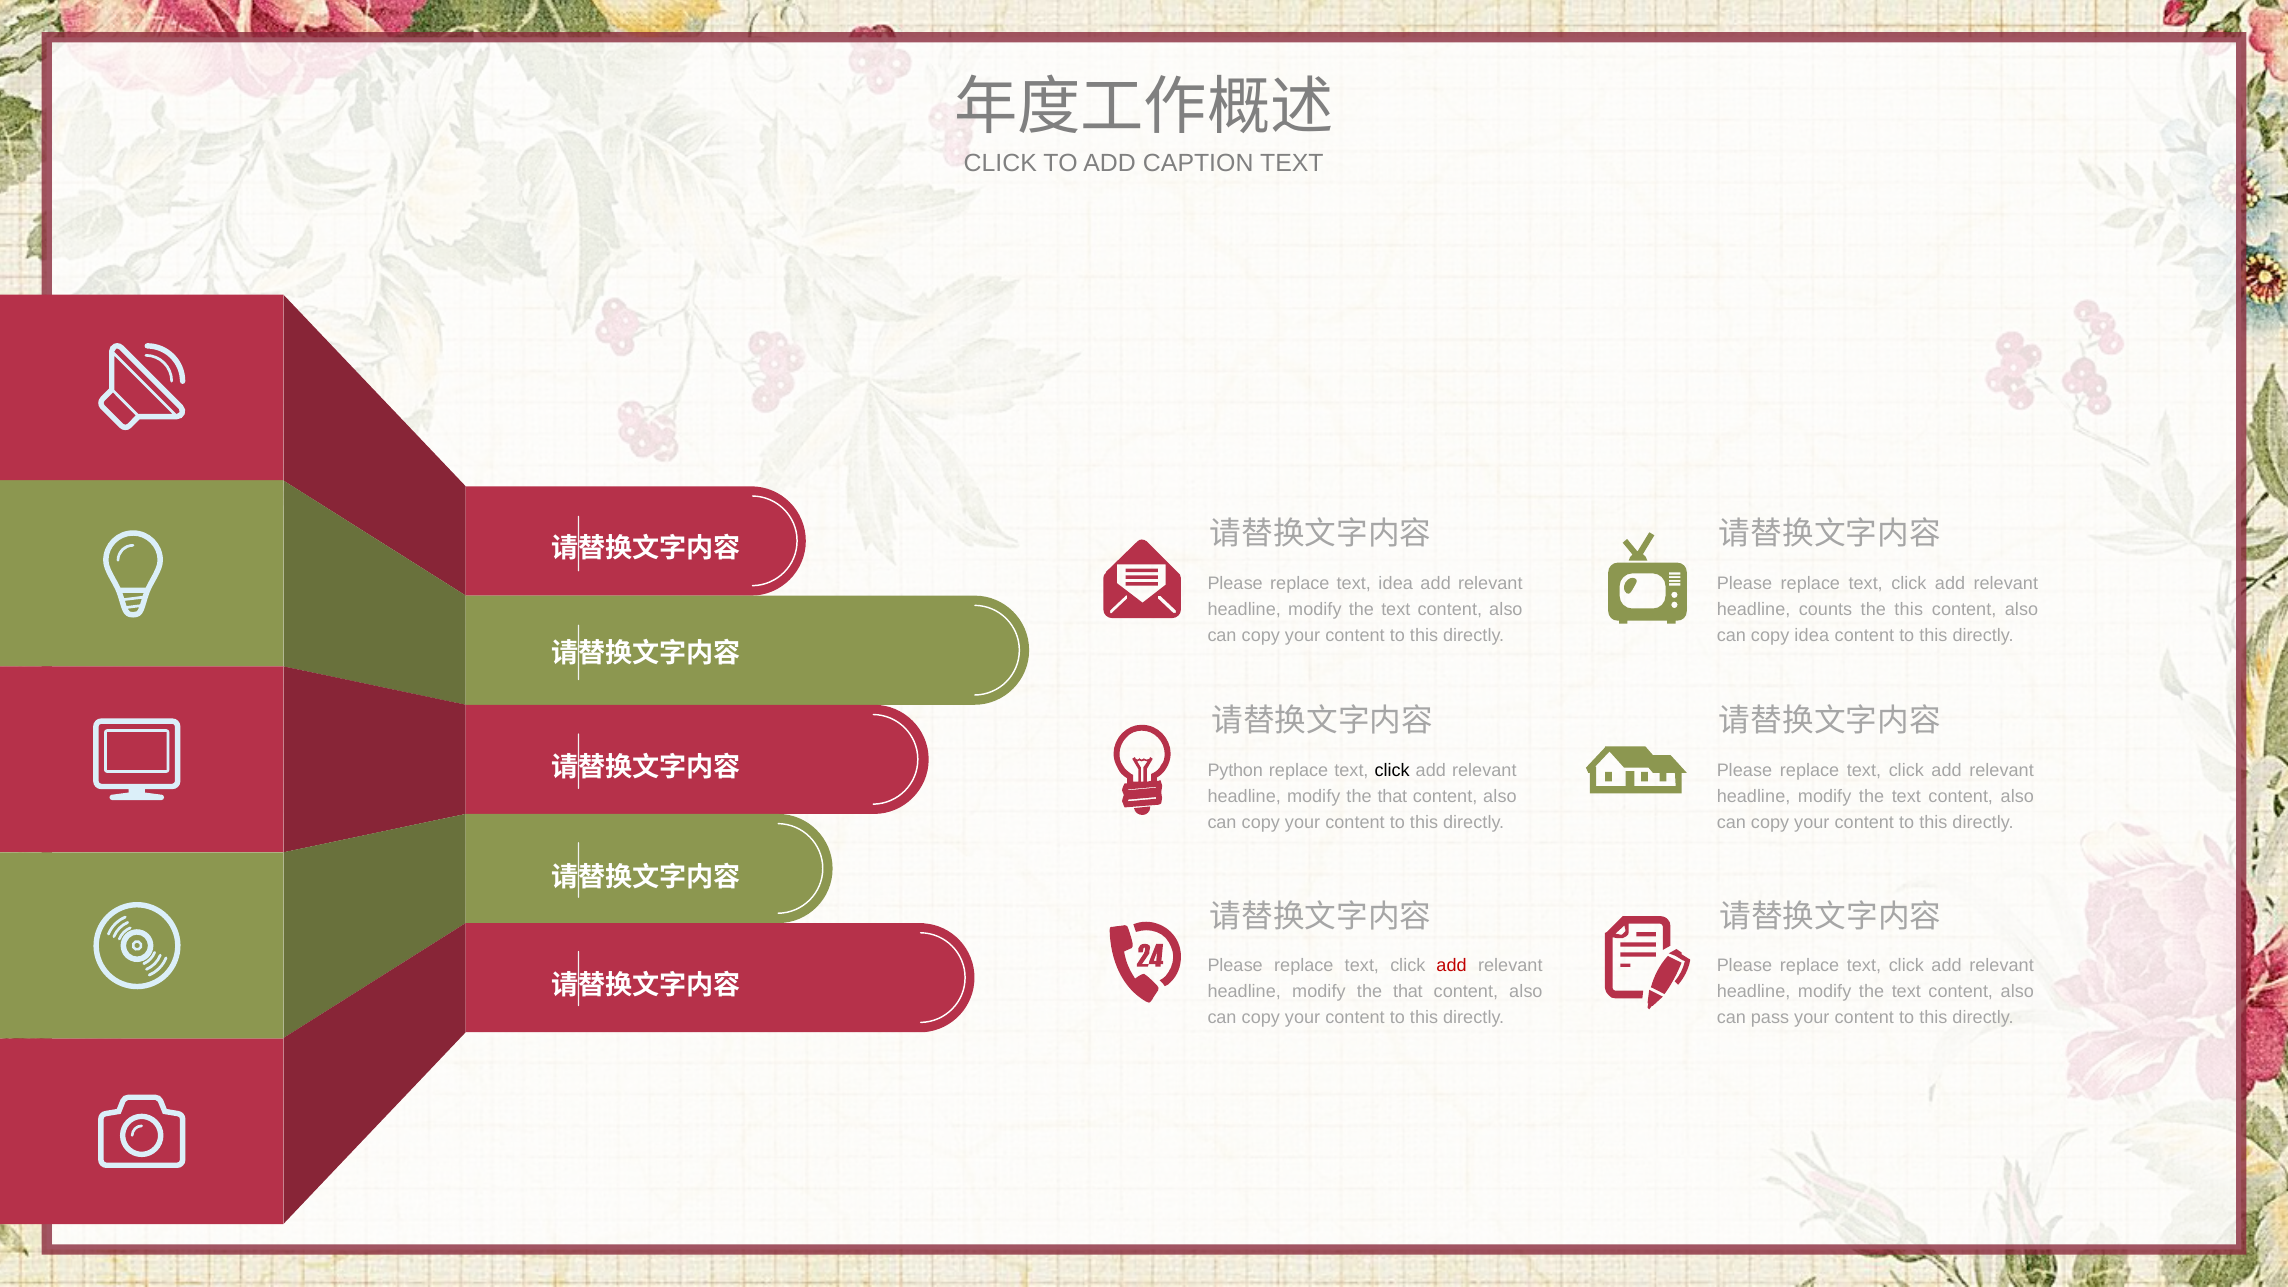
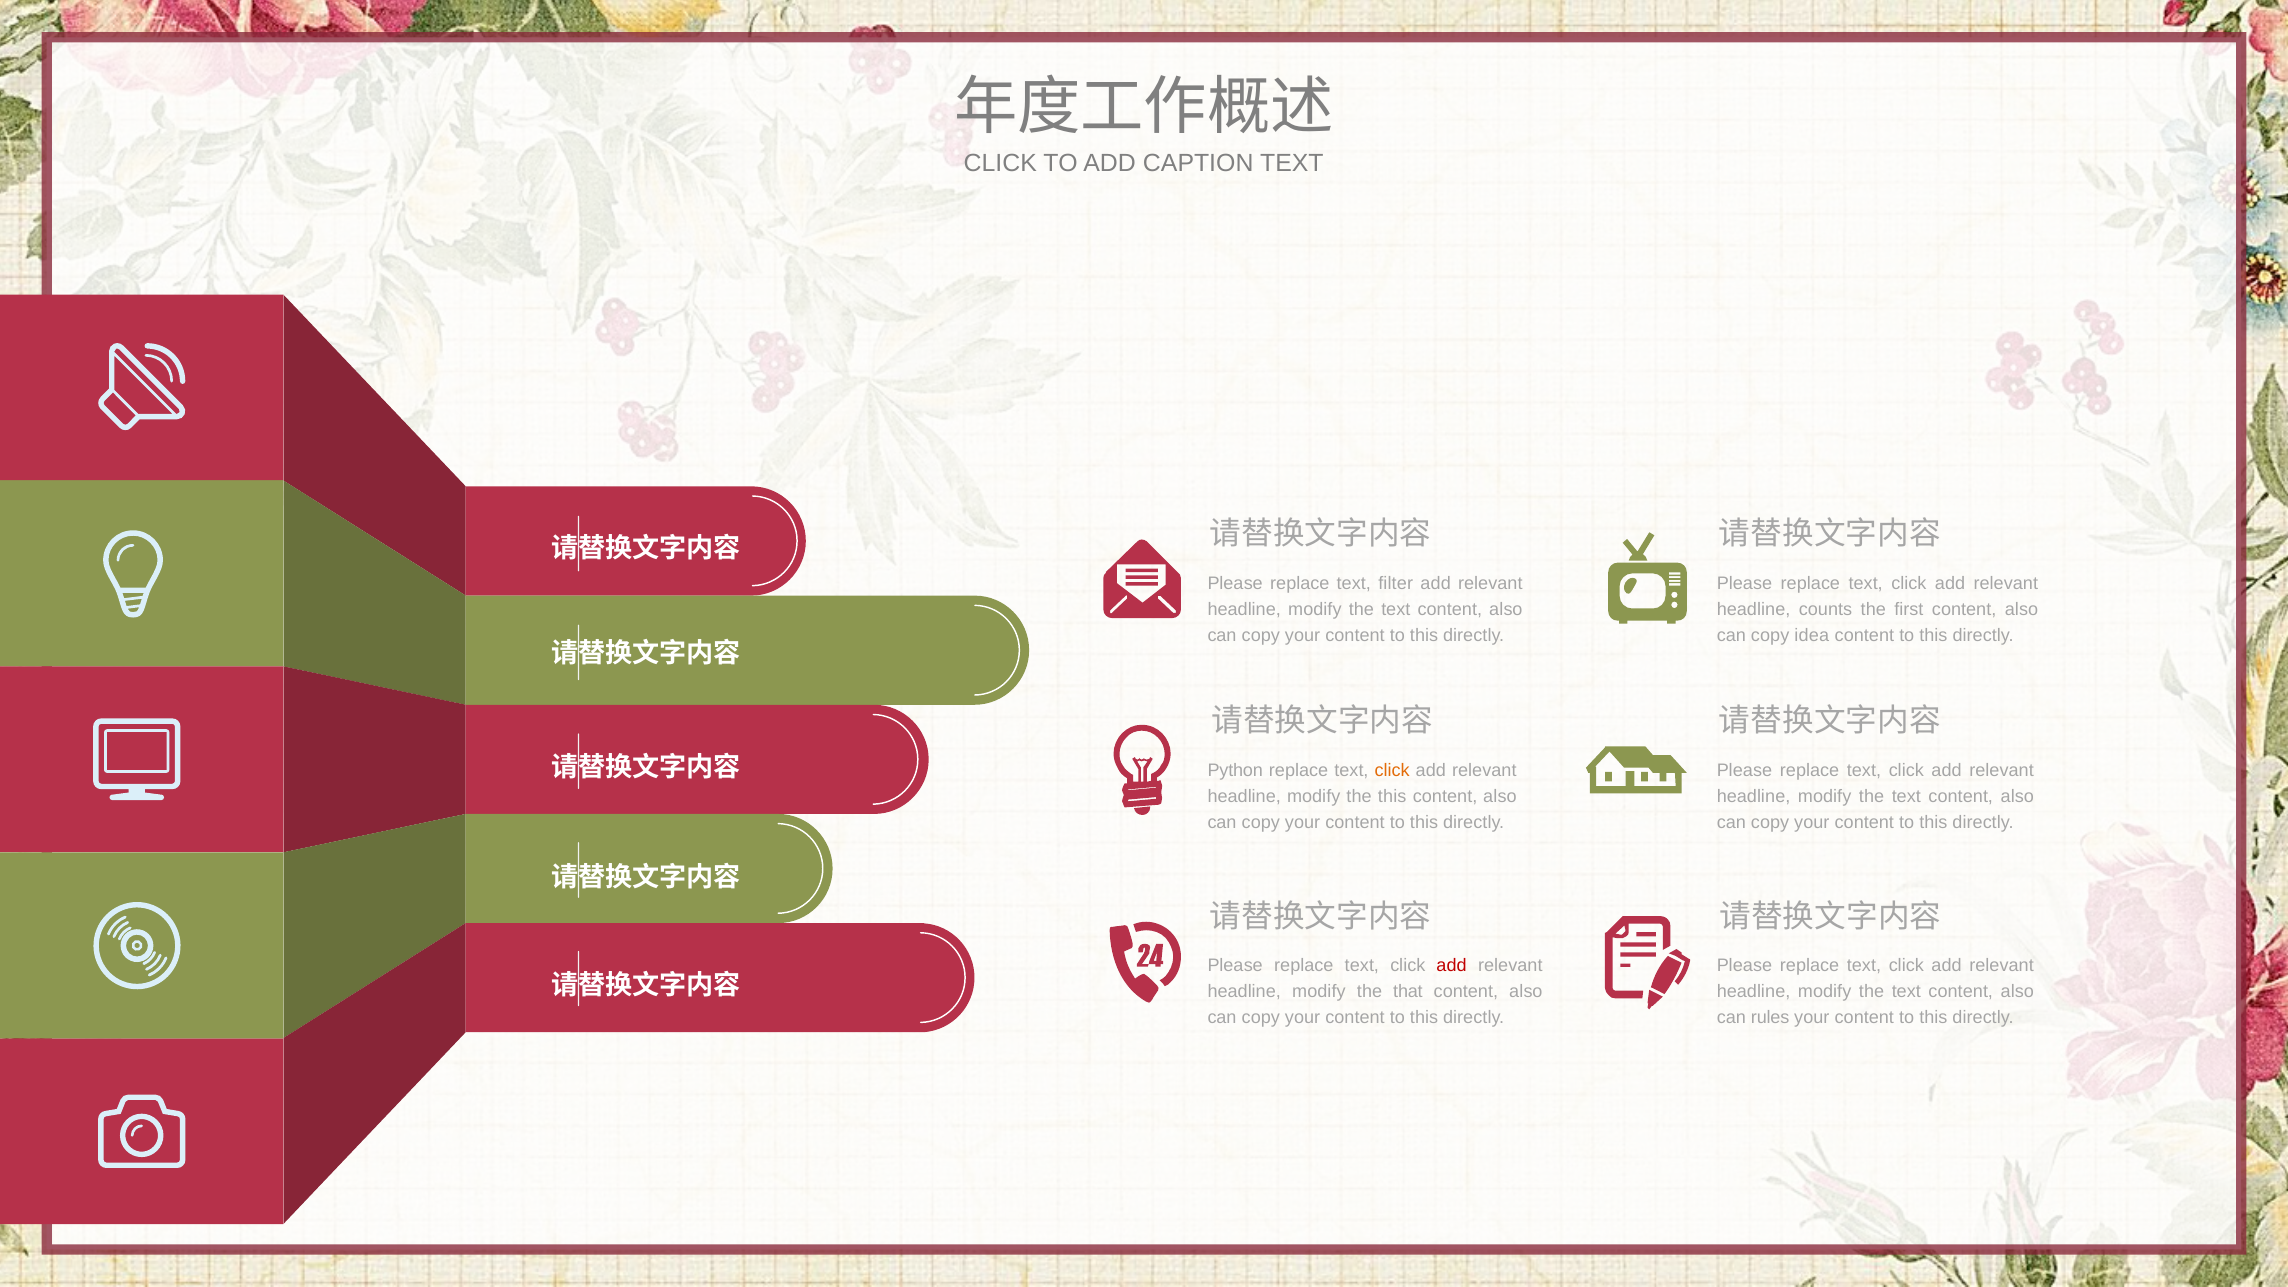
text idea: idea -> filter (1396, 584)
the this: this -> first (1909, 610)
click colour: black -> orange (1392, 770)
that: that -> this (1392, 796)
pass: pass -> rules (1770, 1018)
